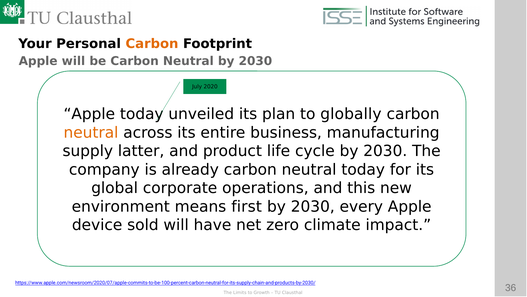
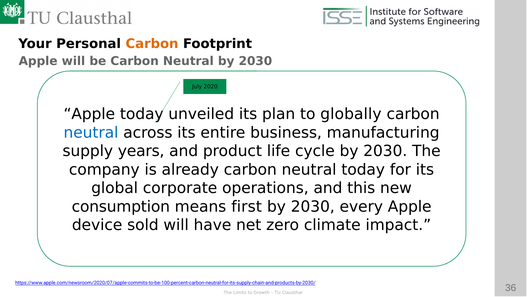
neutral colour: orange -> blue (91, 132)
latter: latter -> years (141, 151)
environment: environment -> consumption (121, 206)
